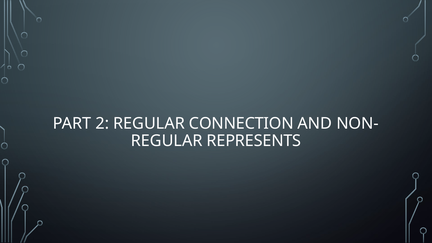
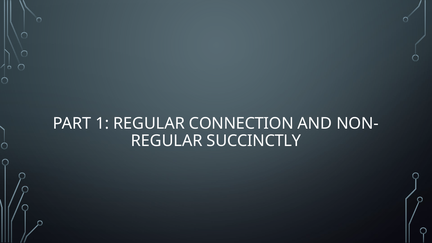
2: 2 -> 1 (102, 123)
REPRESENTS: REPRESENTS -> SUCCINCTLY (254, 141)
